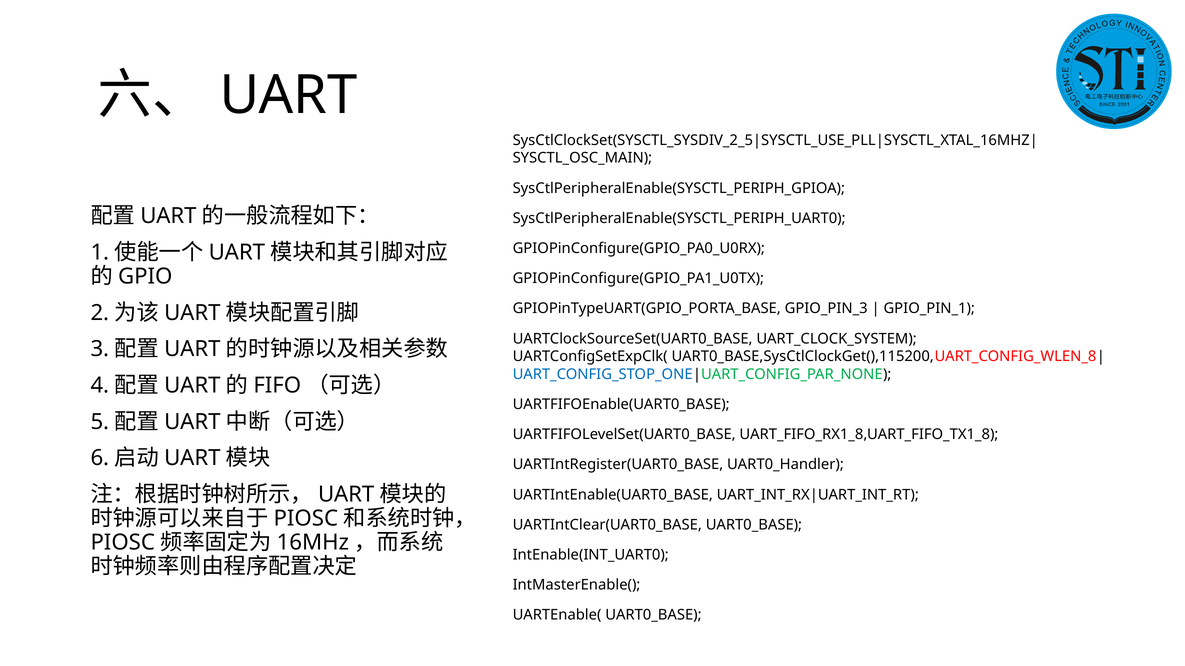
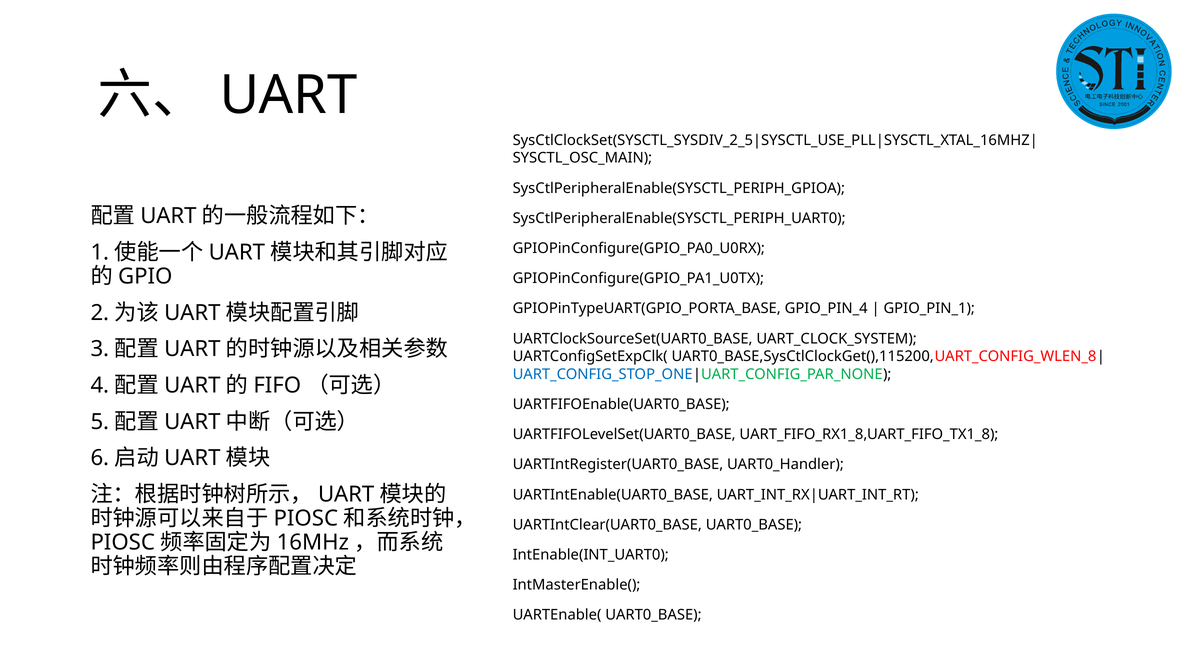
GPIO_PIN_3: GPIO_PIN_3 -> GPIO_PIN_4 (826, 309)
